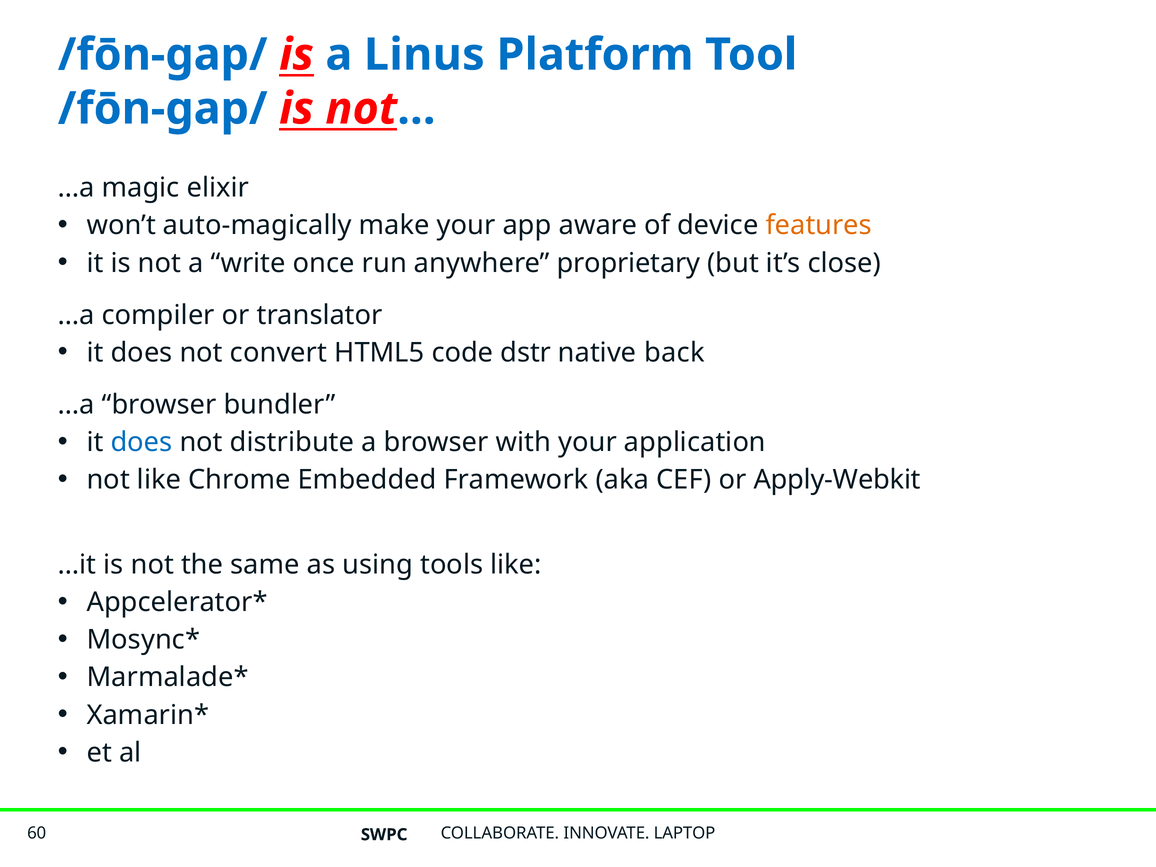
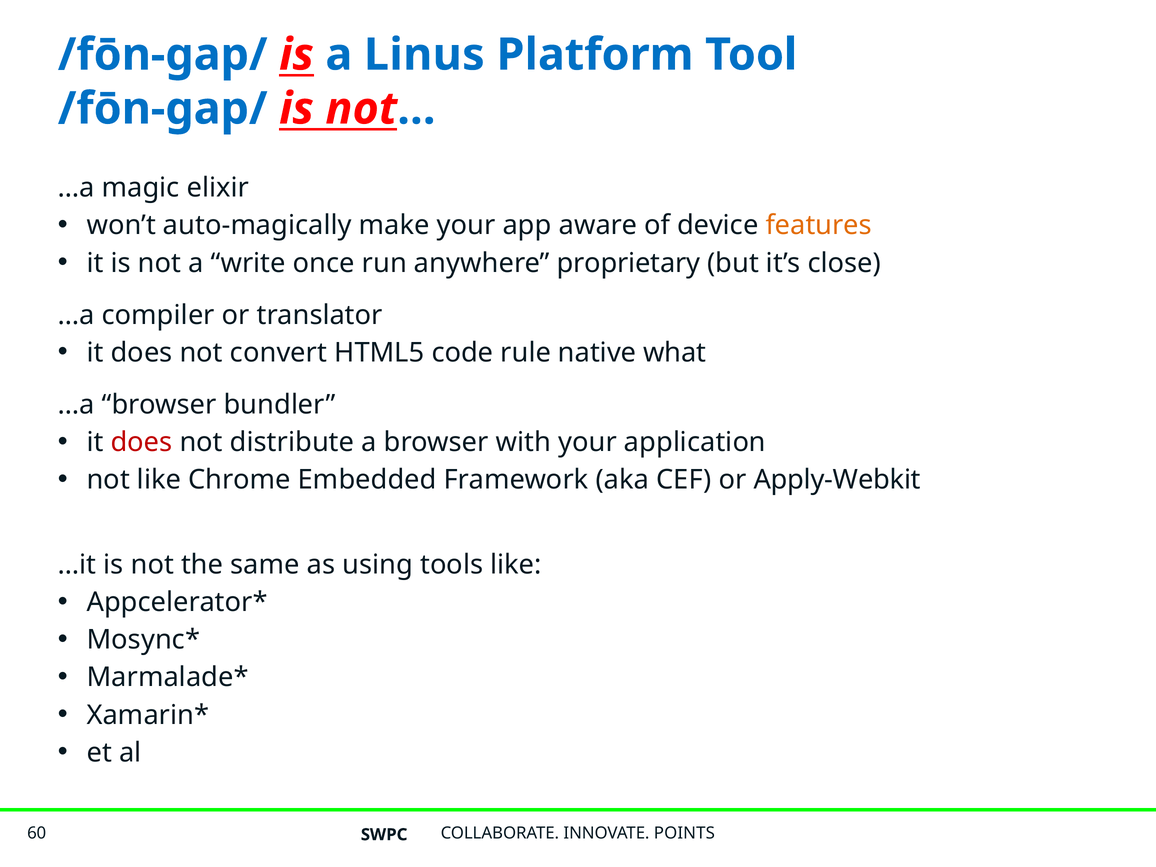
dstr: dstr -> rule (526, 353)
back: back -> what (675, 353)
does colour: blue -> red (142, 442)
LAPTOP: LAPTOP -> POINTS (684, 833)
